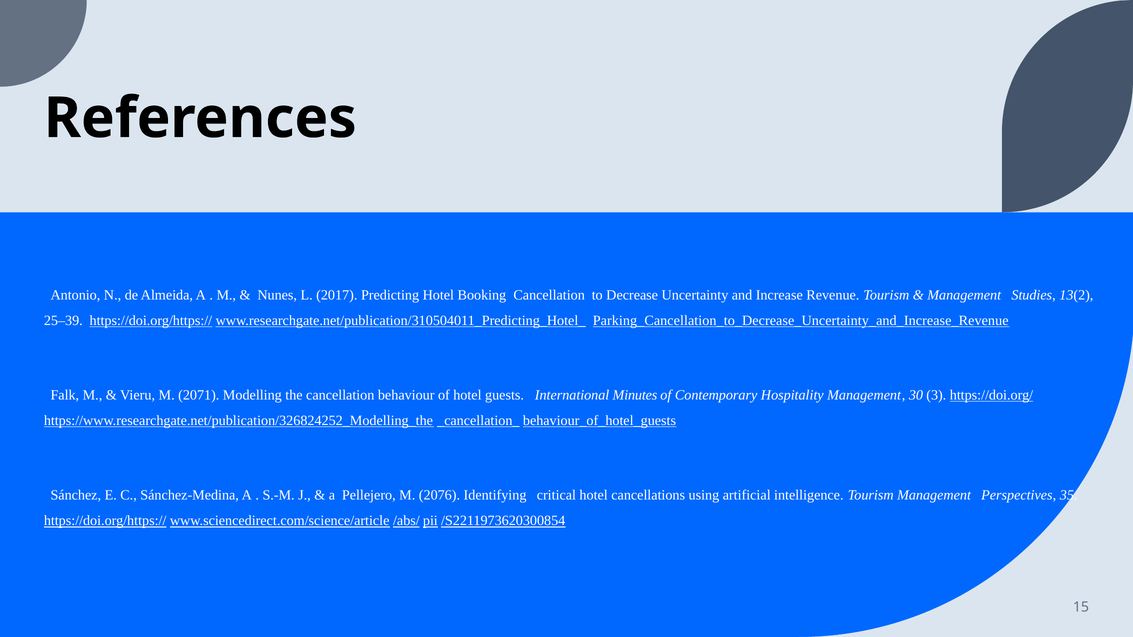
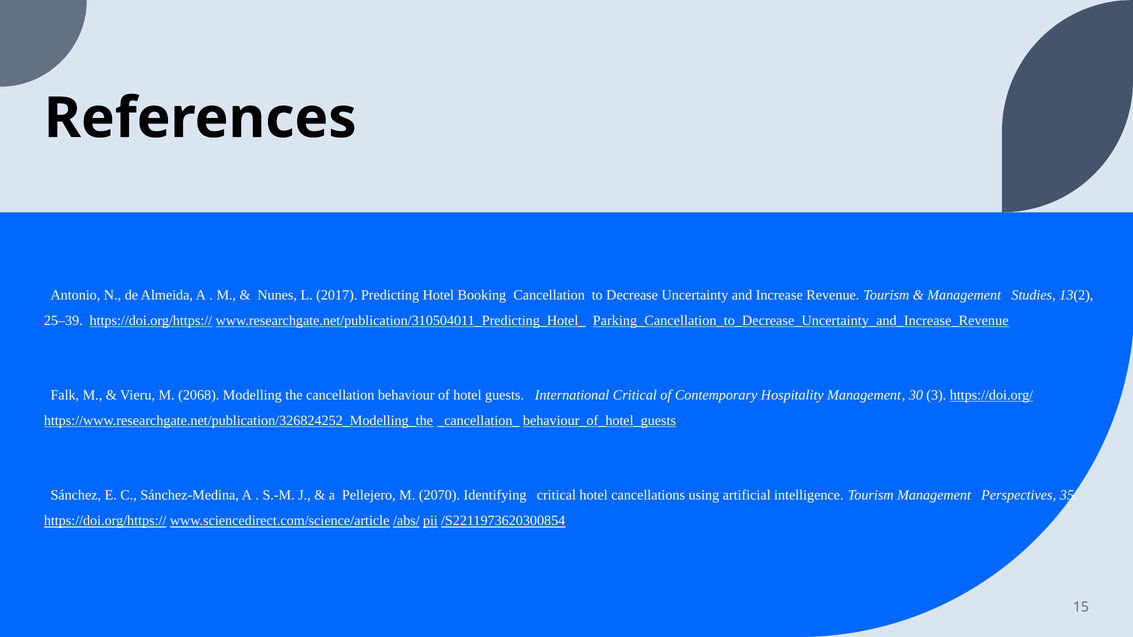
2071: 2071 -> 2068 (199, 395)
International Minutes: Minutes -> Critical (635, 395)
2076: 2076 -> 2070 (439, 495)
